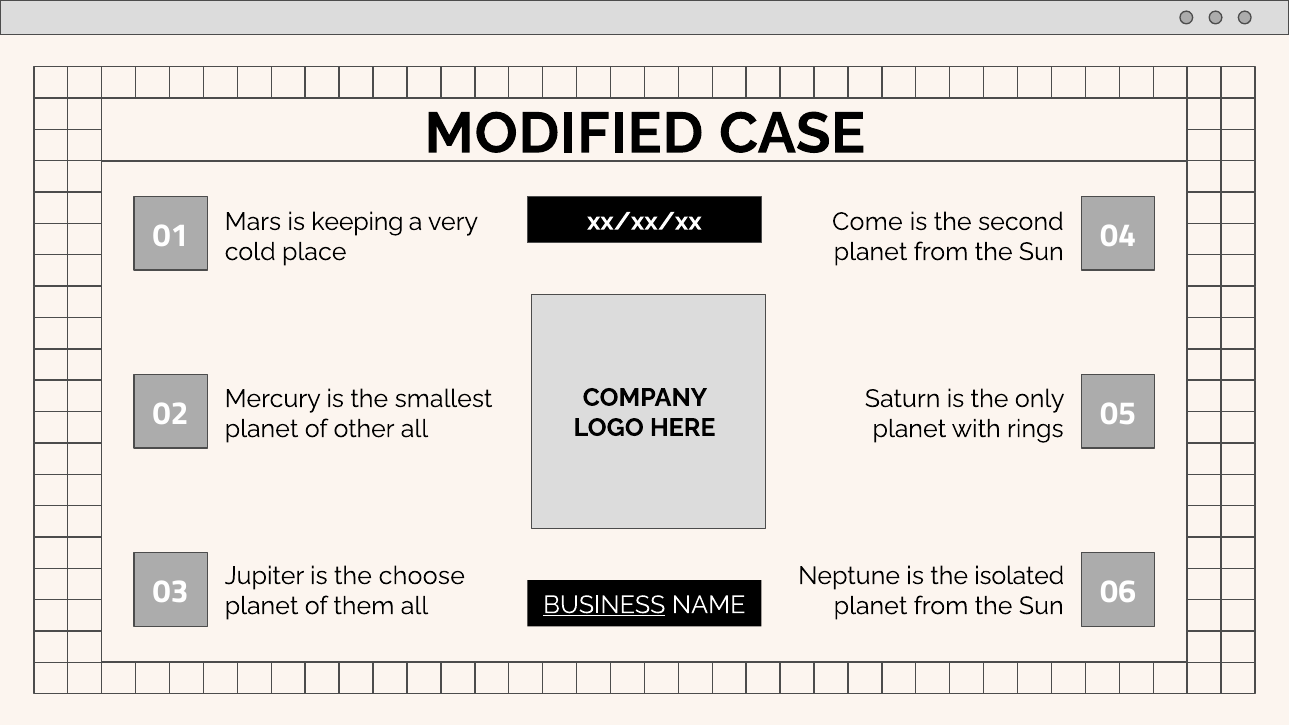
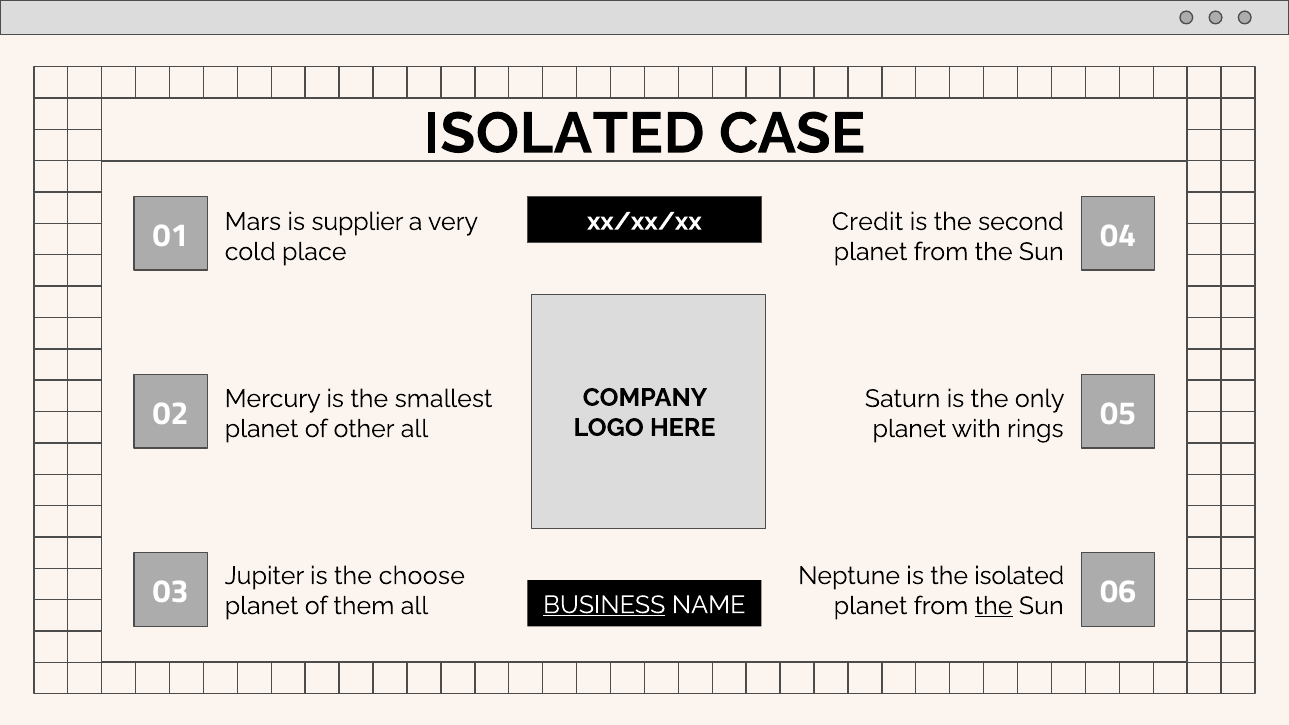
MODIFIED: MODIFIED -> ISOLATED (564, 134)
keeping: keeping -> supplier (357, 222)
Come: Come -> Credit (867, 222)
the underline: none -> present (994, 606)
